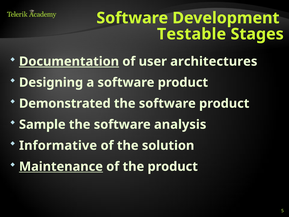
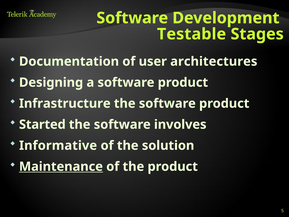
Documentation underline: present -> none (69, 61)
Demonstrated: Demonstrated -> Infrastructure (65, 103)
Sample: Sample -> Started (42, 124)
analysis: analysis -> involves (180, 124)
